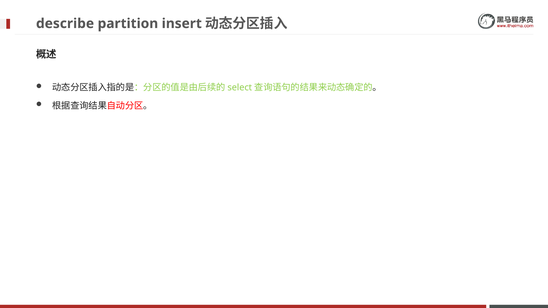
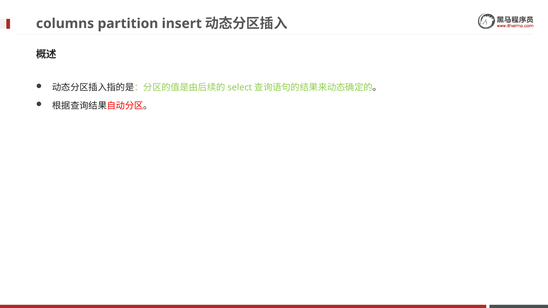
describe: describe -> columns (65, 24)
